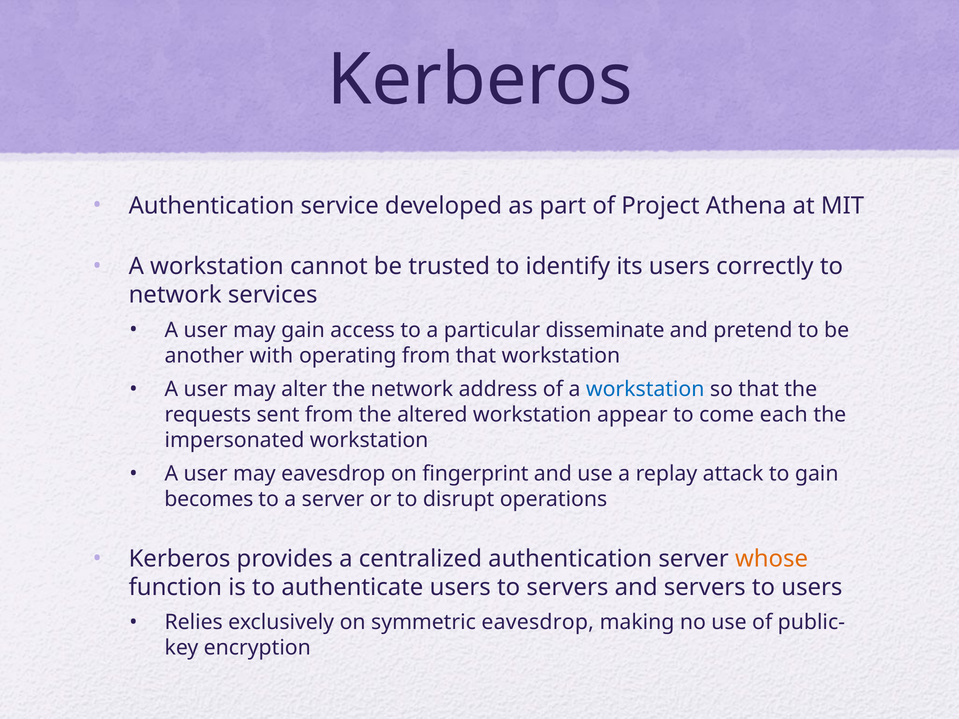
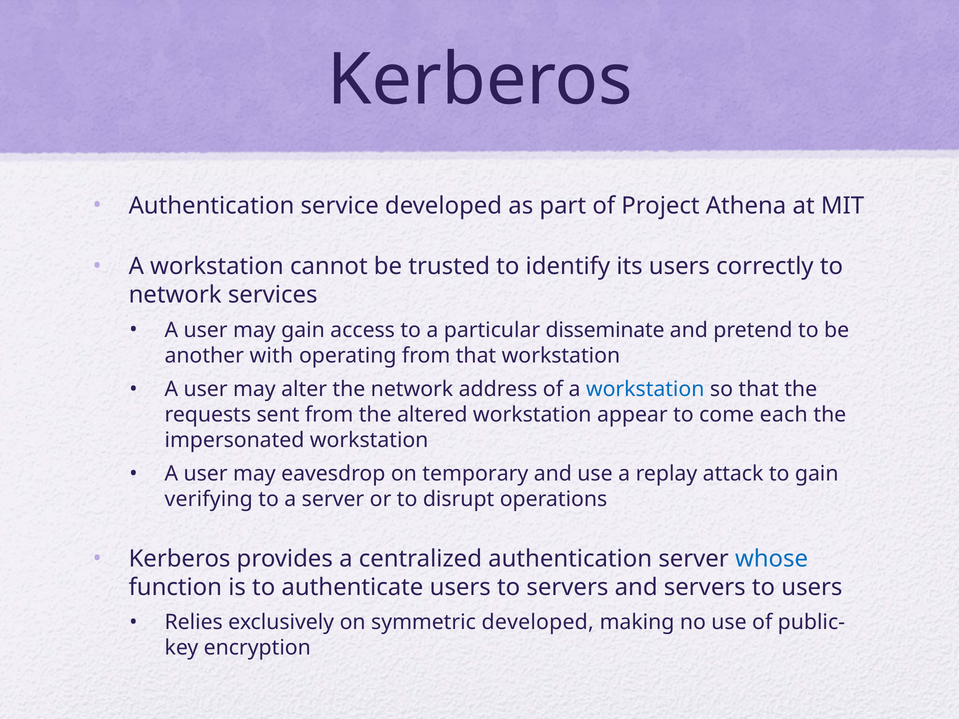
fingerprint: fingerprint -> temporary (475, 474)
becomes: becomes -> verifying (209, 500)
whose colour: orange -> blue (772, 559)
symmetric eavesdrop: eavesdrop -> developed (538, 623)
